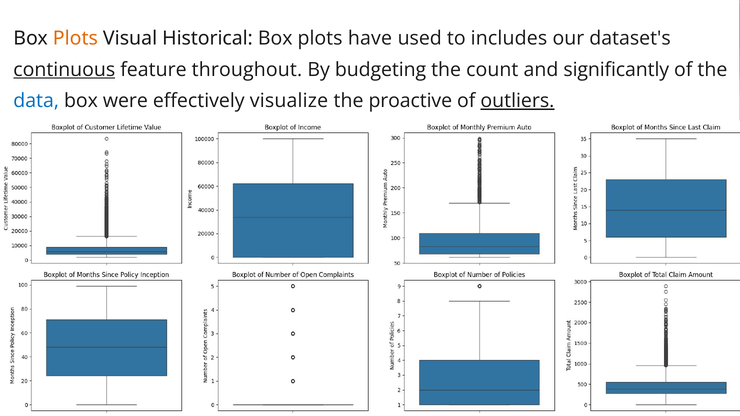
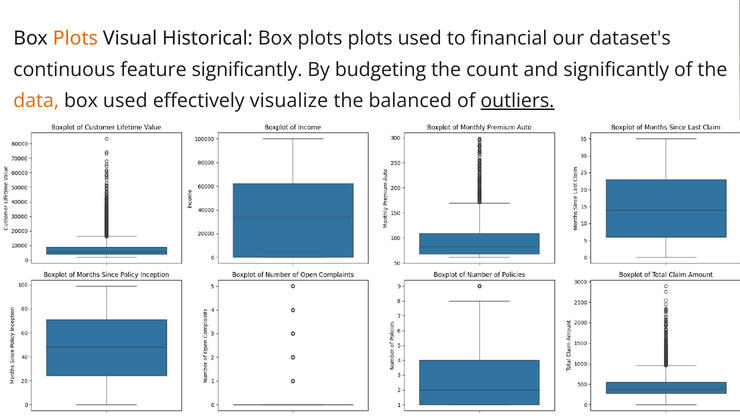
plots have: have -> plots (370, 38)
includes: includes -> financial (509, 38)
continuous underline: present -> none (64, 70)
feature throughout: throughout -> significantly (247, 70)
data colour: blue -> orange (36, 101)
box were: were -> used (125, 101)
proactive: proactive -> balanced (410, 101)
